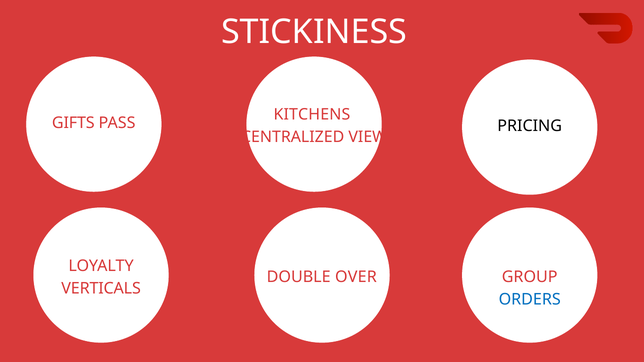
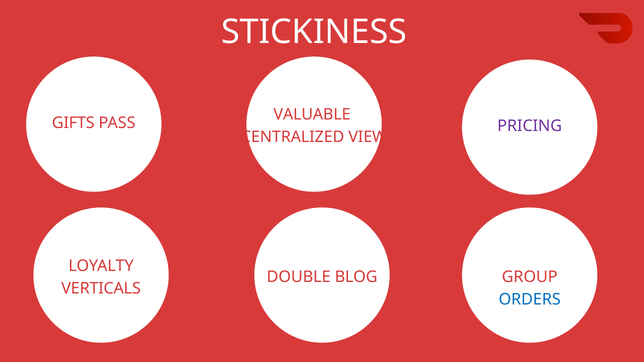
KITCHENS: KITCHENS -> VALUABLE (312, 115)
PRICING colour: black -> purple (530, 126)
OVER: OVER -> BLOG (356, 277)
